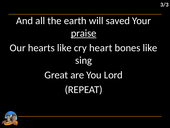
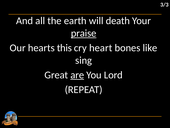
saved: saved -> death (118, 21)
hearts like: like -> this (64, 48)
are underline: none -> present (77, 75)
